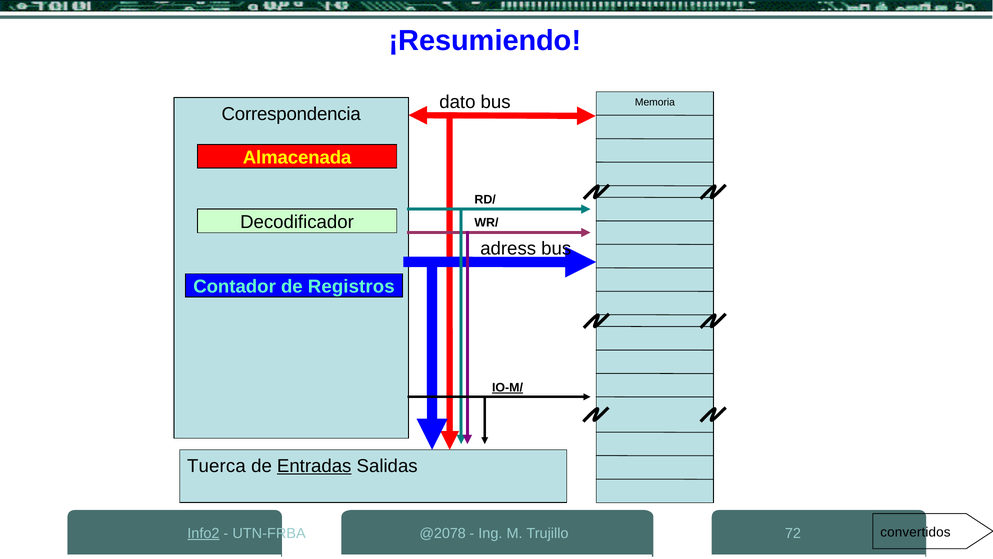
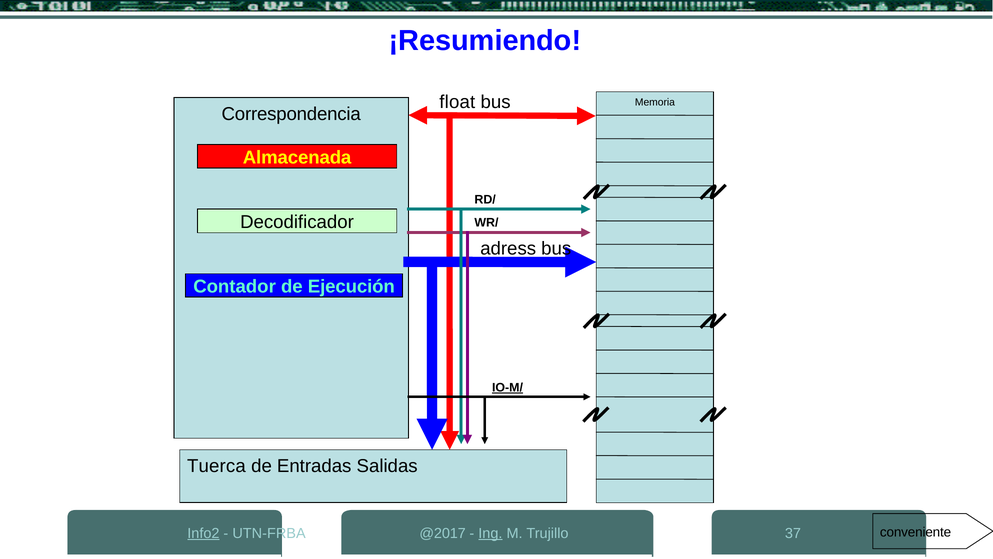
dato: dato -> float (457, 102)
Registros: Registros -> Ejecución (351, 286)
Entradas underline: present -> none (314, 466)
convertidos: convertidos -> conveniente (916, 532)
@2078: @2078 -> @2017 (443, 533)
Ing underline: none -> present (490, 533)
72: 72 -> 37 (793, 533)
